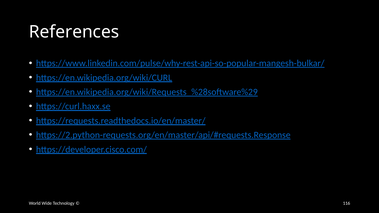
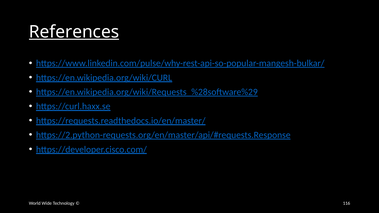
References underline: none -> present (74, 32)
